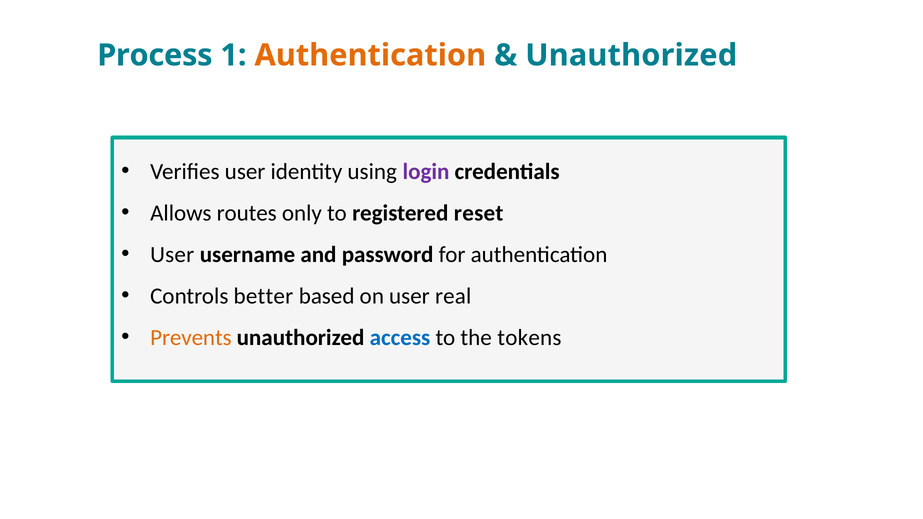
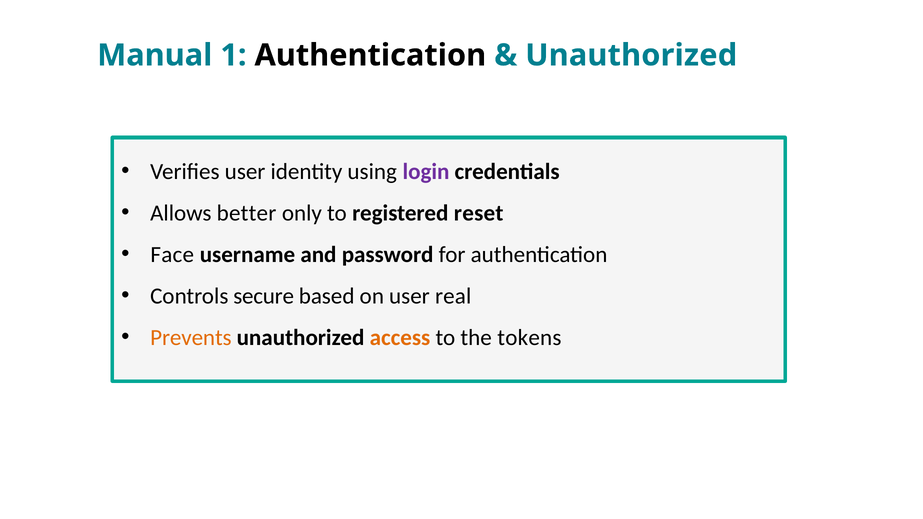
Process: Process -> Manual (155, 55)
Authentication colour: orange -> black (370, 55)
routes: routes -> better (247, 213)
User: User -> Face (172, 255)
better: better -> secure (264, 296)
access colour: blue -> orange (400, 338)
